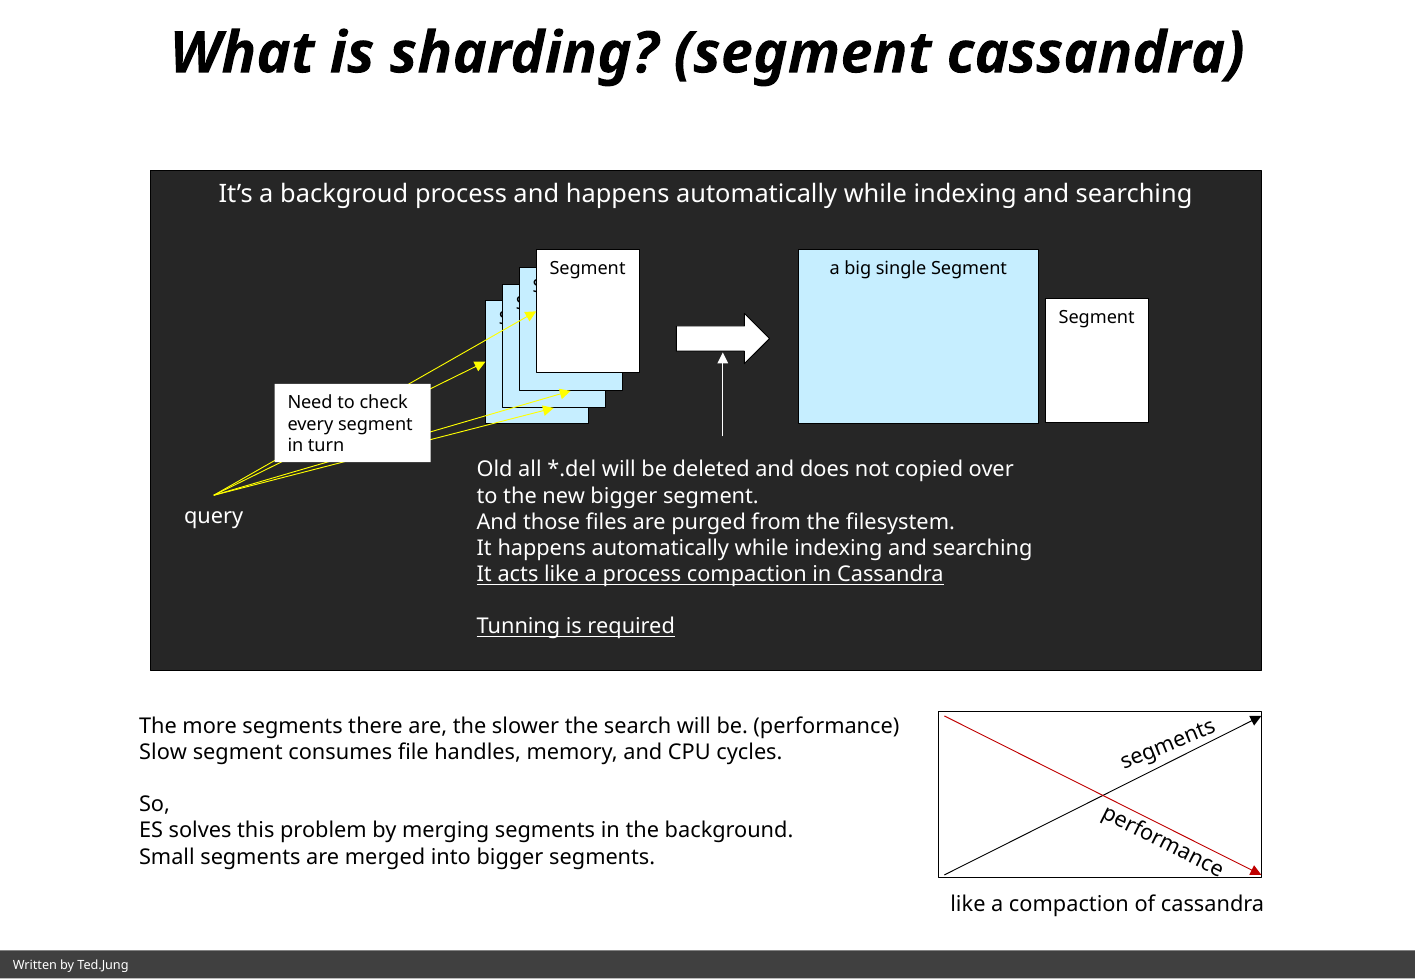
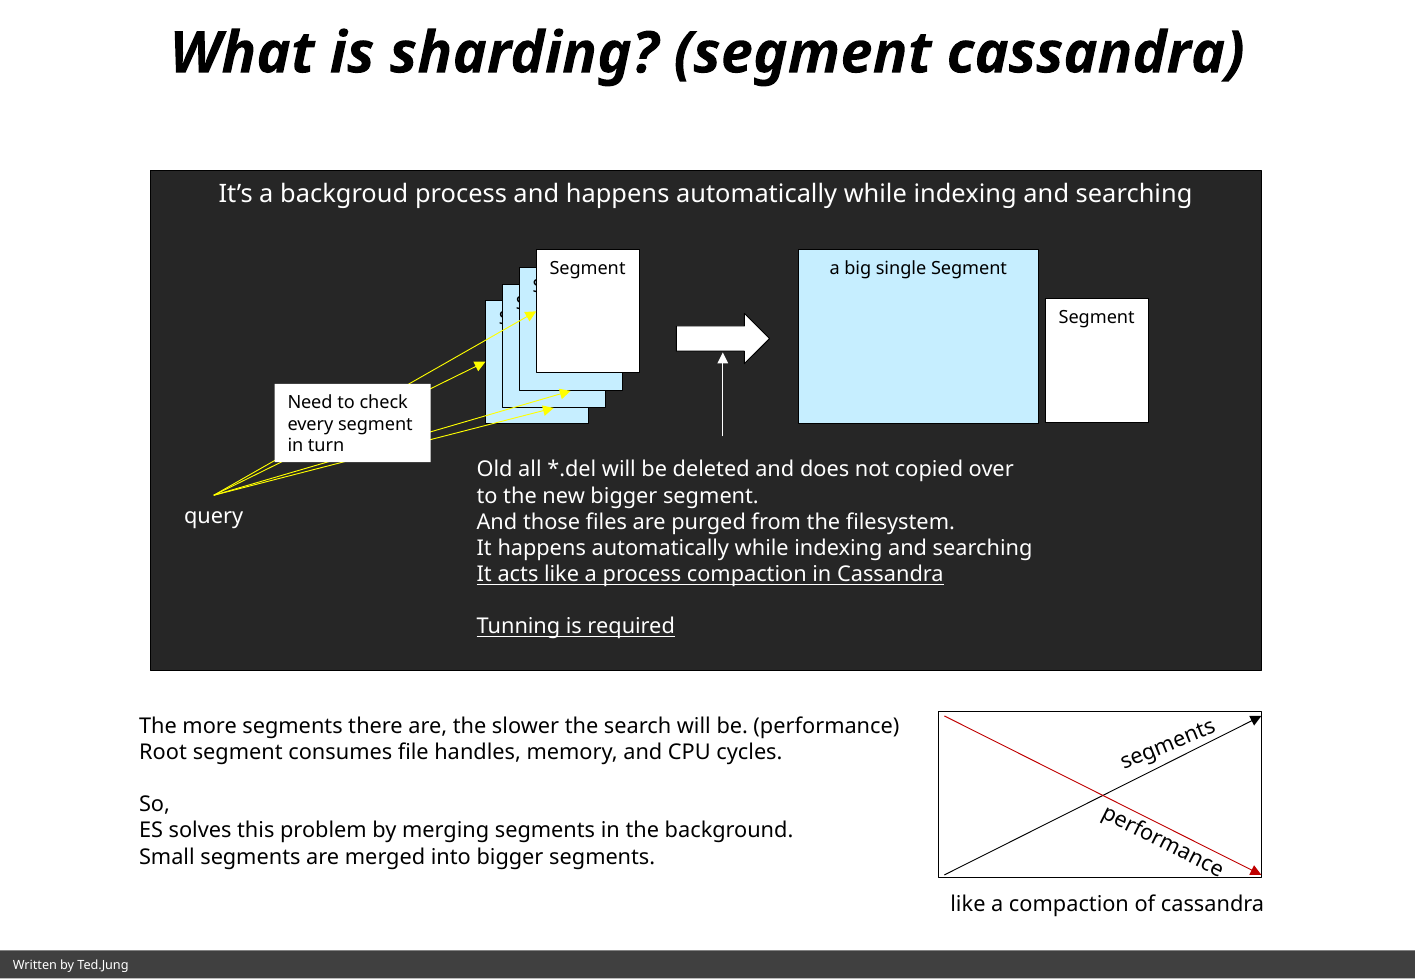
Slow: Slow -> Root (163, 753)
